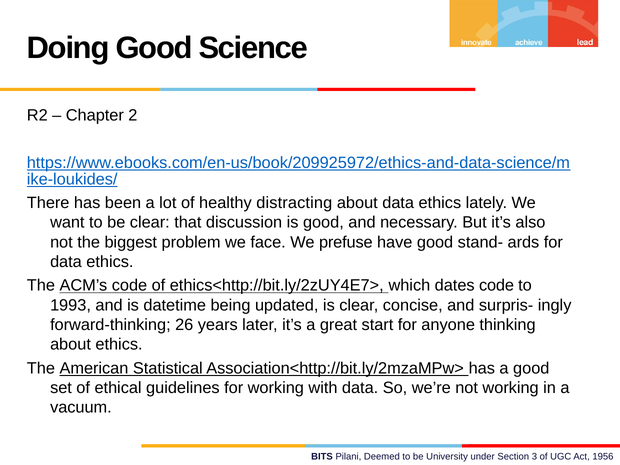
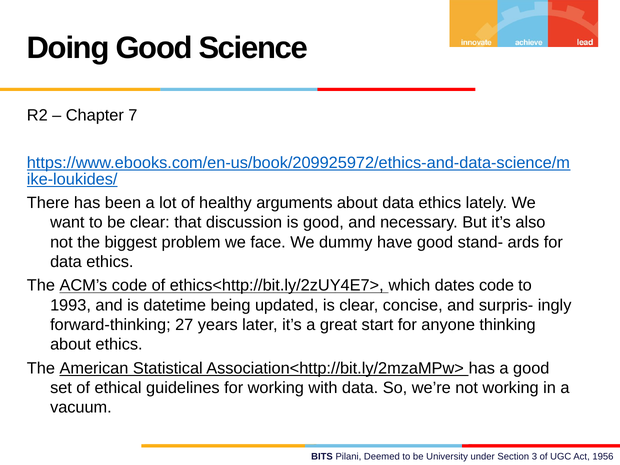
2: 2 -> 7 (133, 115)
distracting: distracting -> arguments (294, 203)
prefuse: prefuse -> dummy (346, 242)
26: 26 -> 27 (184, 325)
